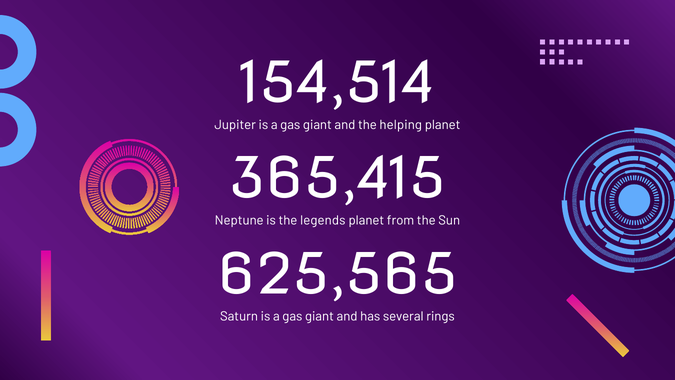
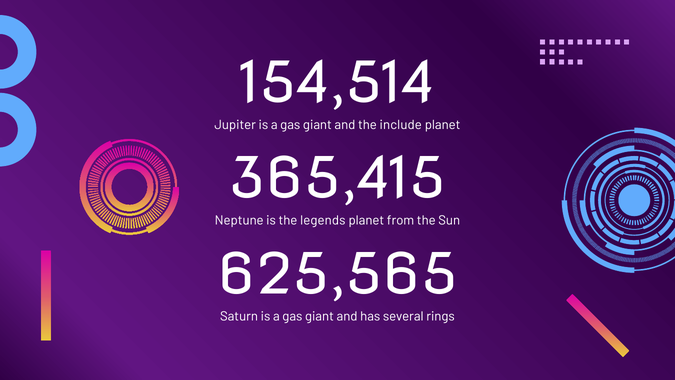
helping: helping -> include (401, 125)
